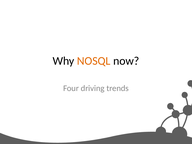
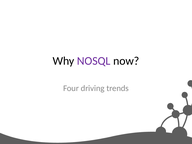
NOSQL colour: orange -> purple (94, 61)
